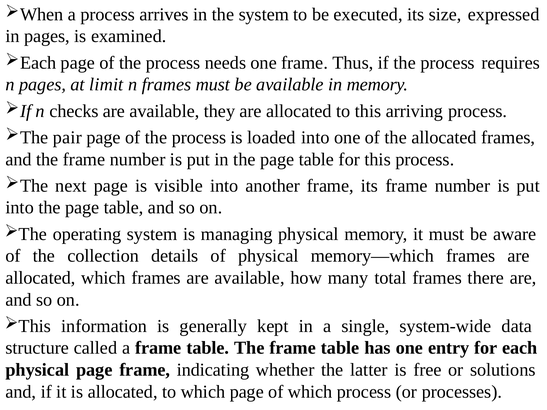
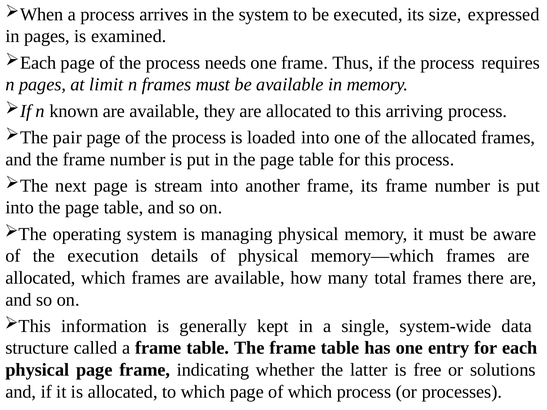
checks: checks -> known (74, 111)
visible: visible -> stream (179, 186)
collection: collection -> execution (103, 256)
